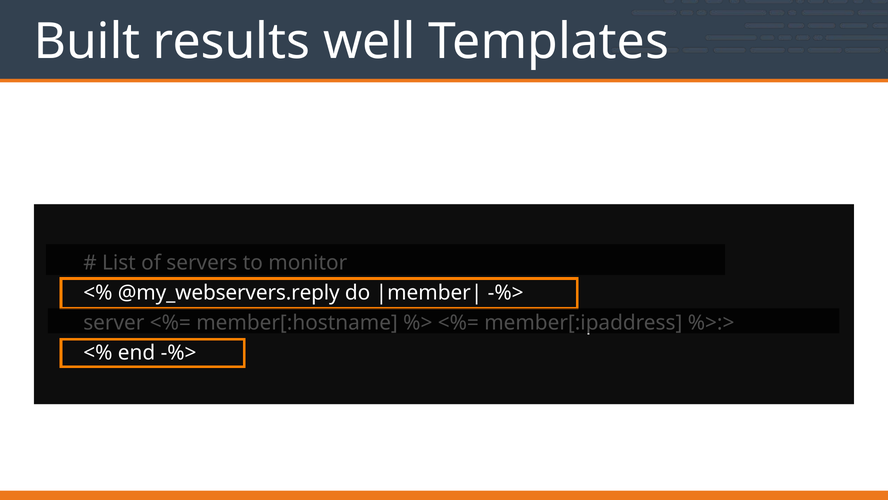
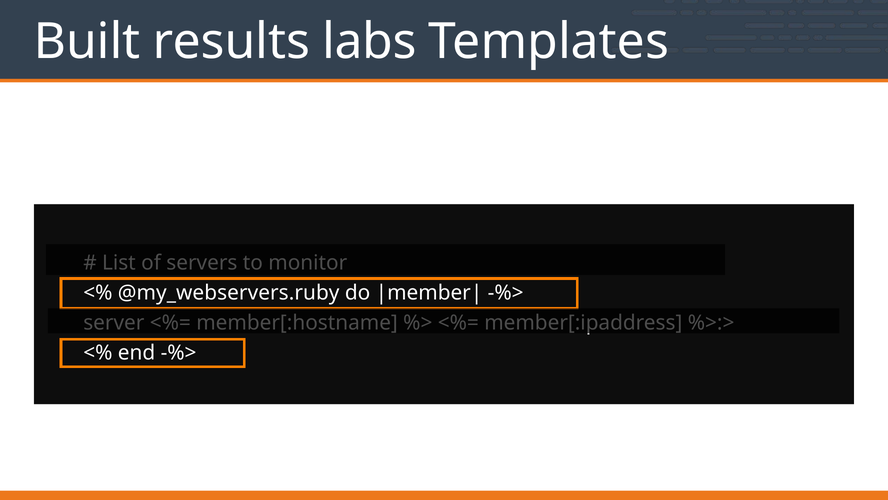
well: well -> labs (369, 42)
@my_webservers.reply: @my_webservers.reply -> @my_webservers.ruby (229, 293)
